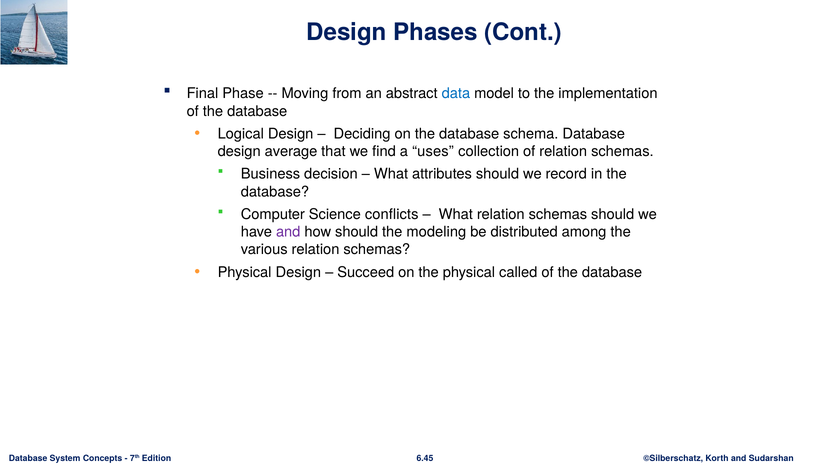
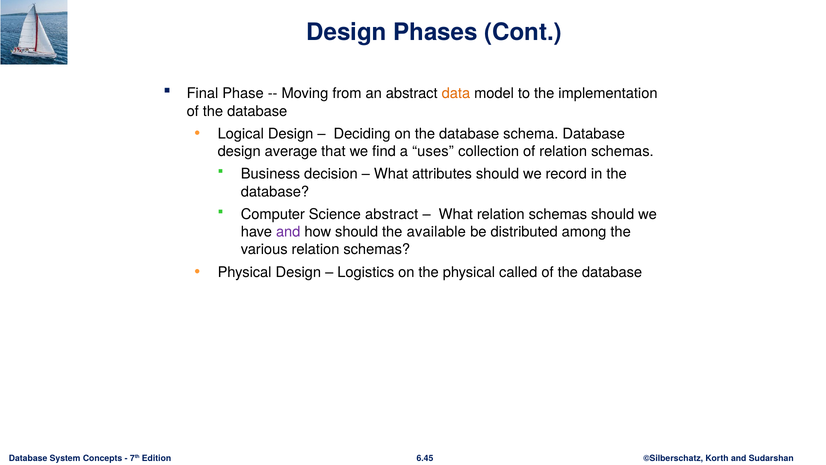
data colour: blue -> orange (456, 94)
Science conflicts: conflicts -> abstract (392, 214)
modeling: modeling -> available (436, 232)
Succeed: Succeed -> Logistics (366, 272)
